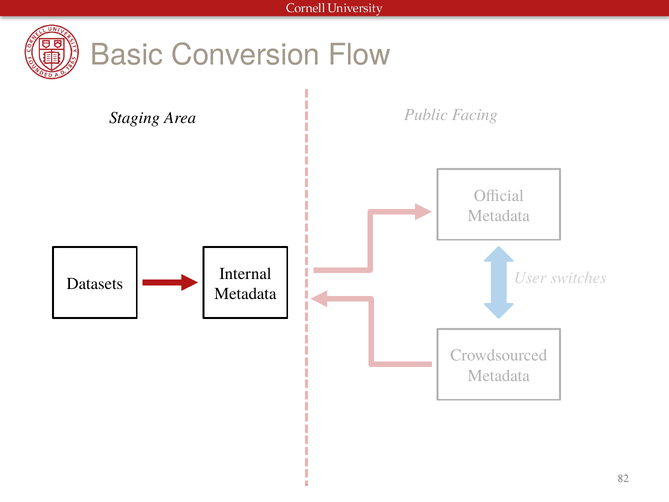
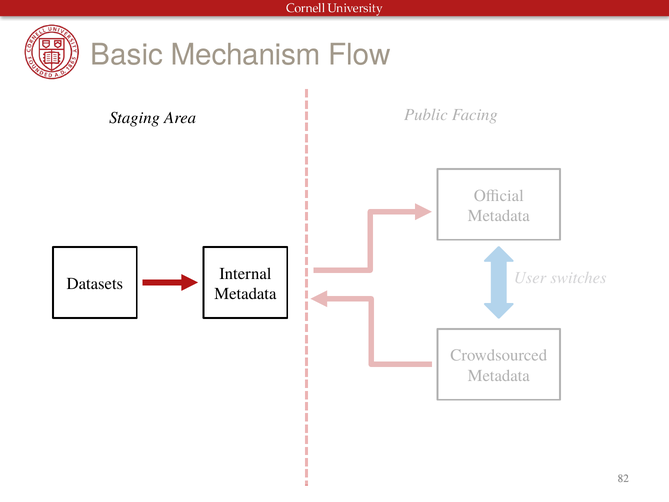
Conversion: Conversion -> Mechanism (246, 55)
